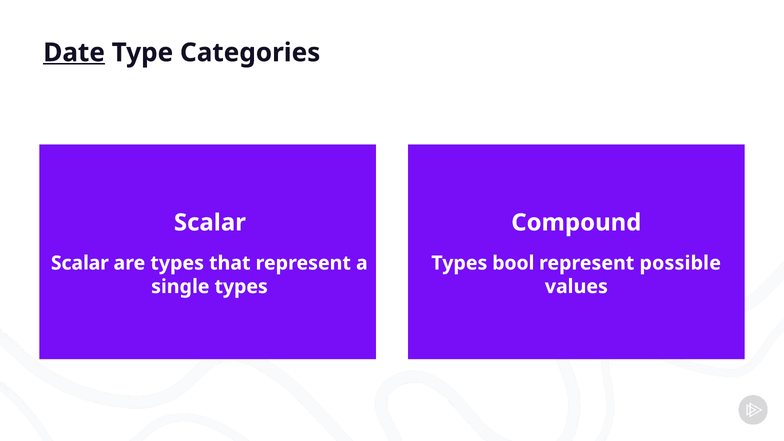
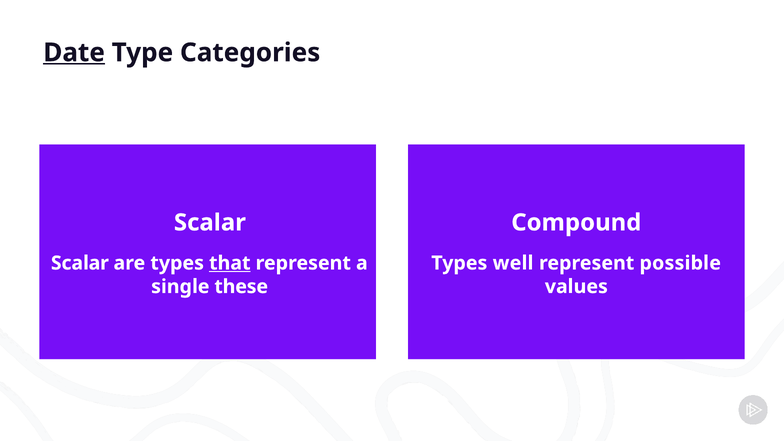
that underline: none -> present (230, 263)
bool: bool -> well (513, 263)
single types: types -> these (241, 287)
